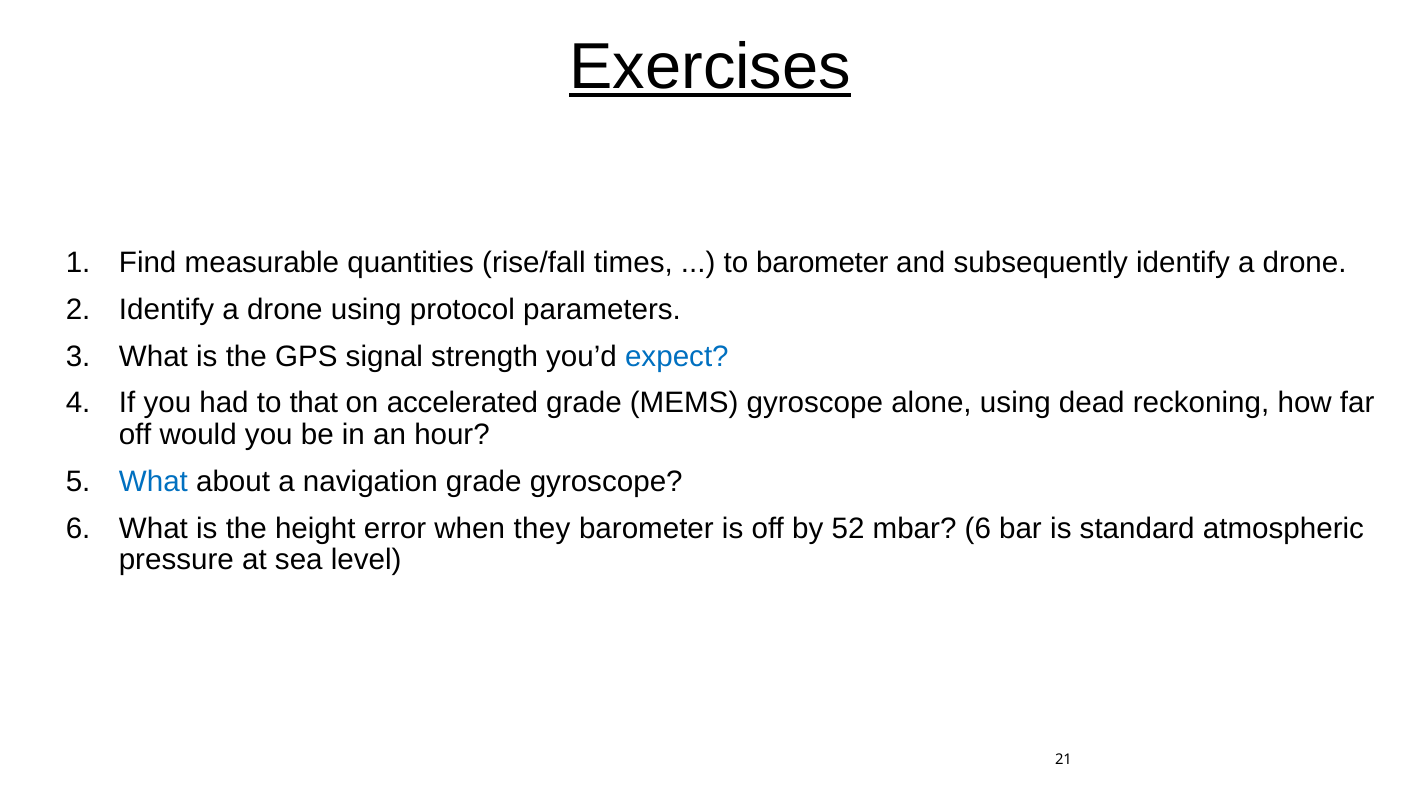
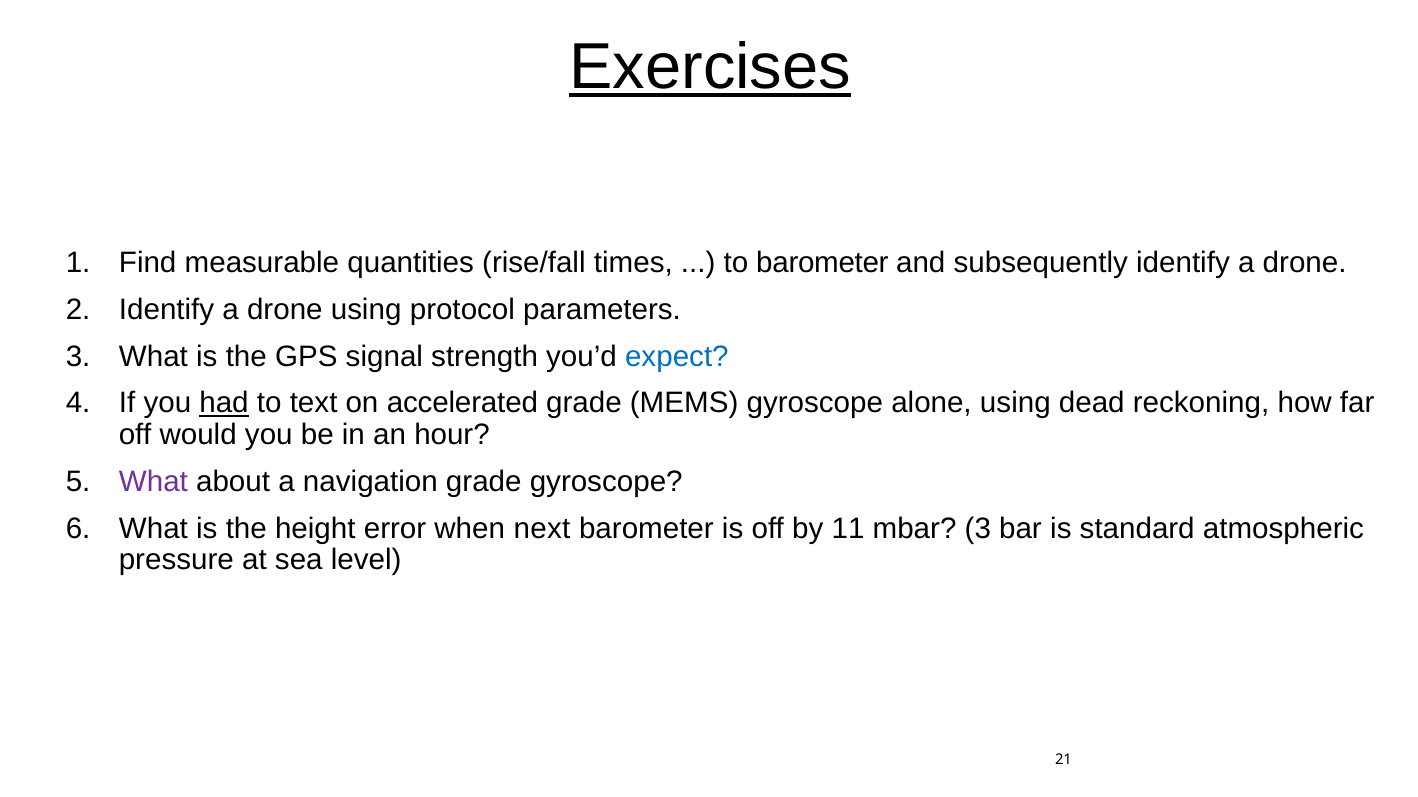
had underline: none -> present (224, 403)
that: that -> text (314, 403)
What colour: blue -> purple (153, 482)
they: they -> next (542, 529)
52: 52 -> 11 (848, 529)
mbar 6: 6 -> 3 (978, 529)
